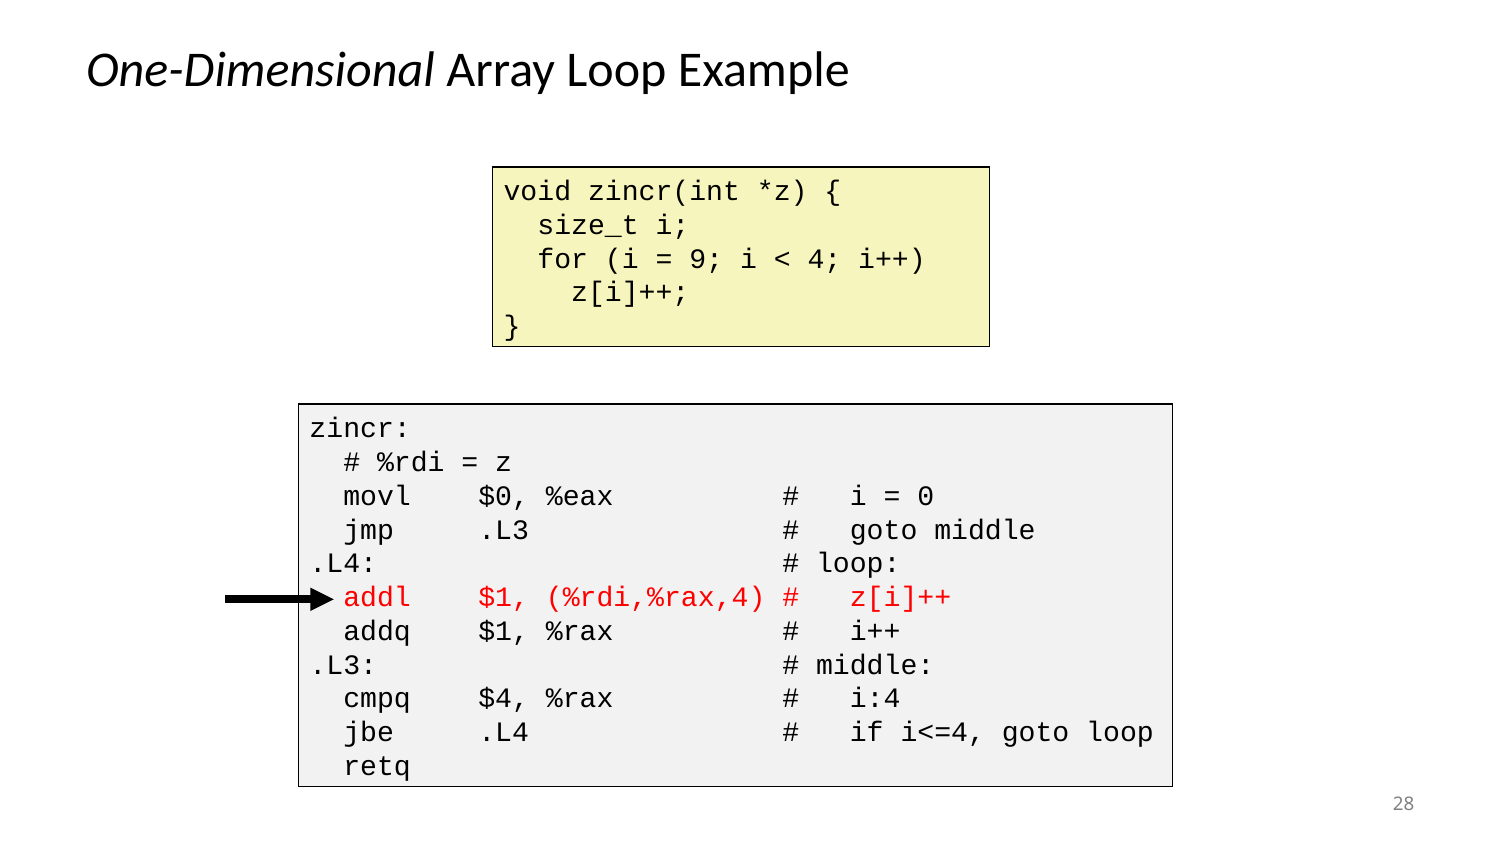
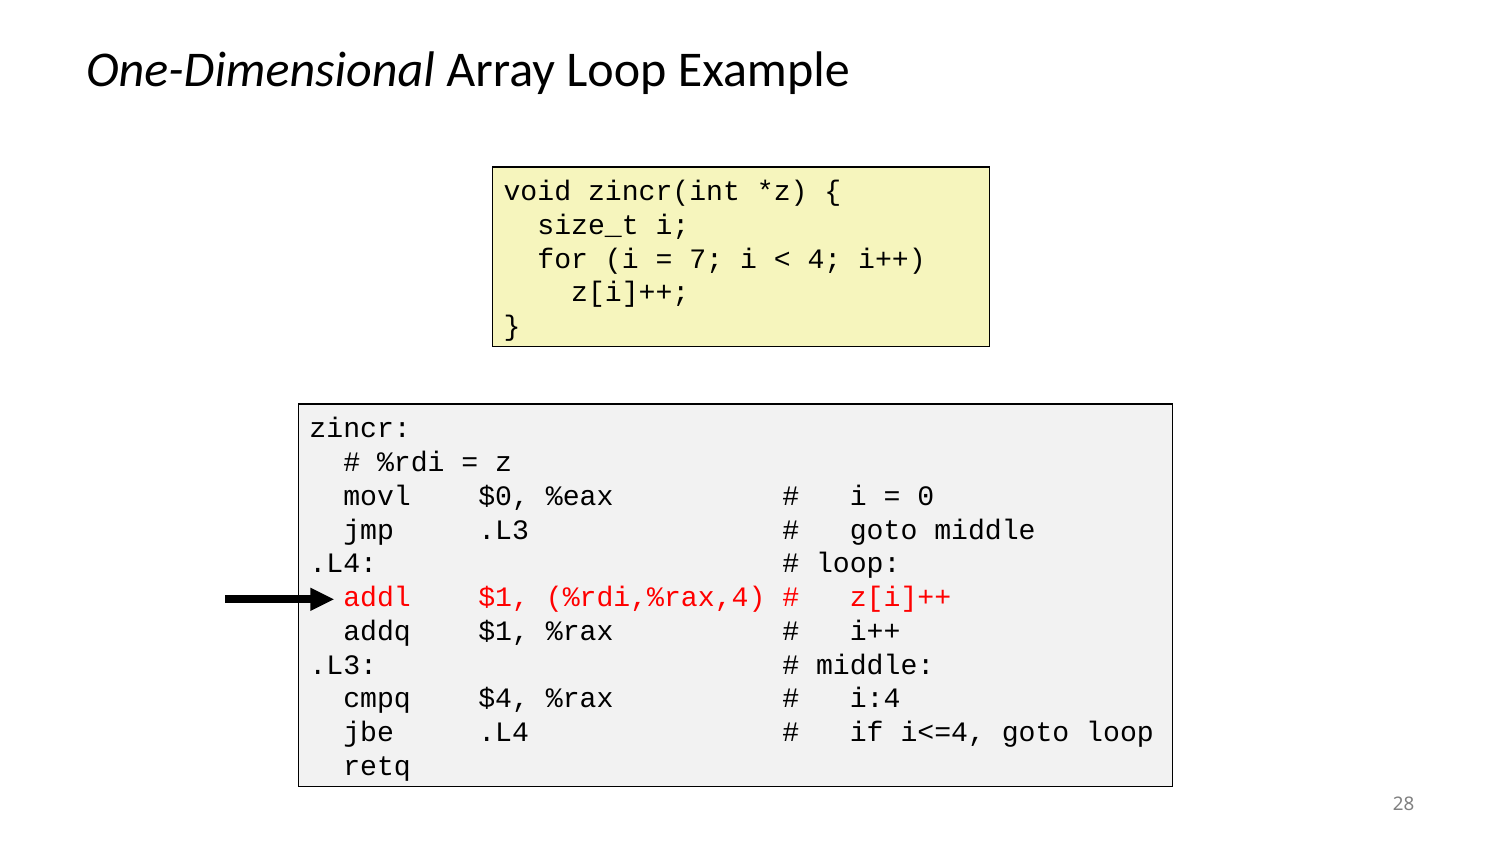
9: 9 -> 7 (706, 259)
